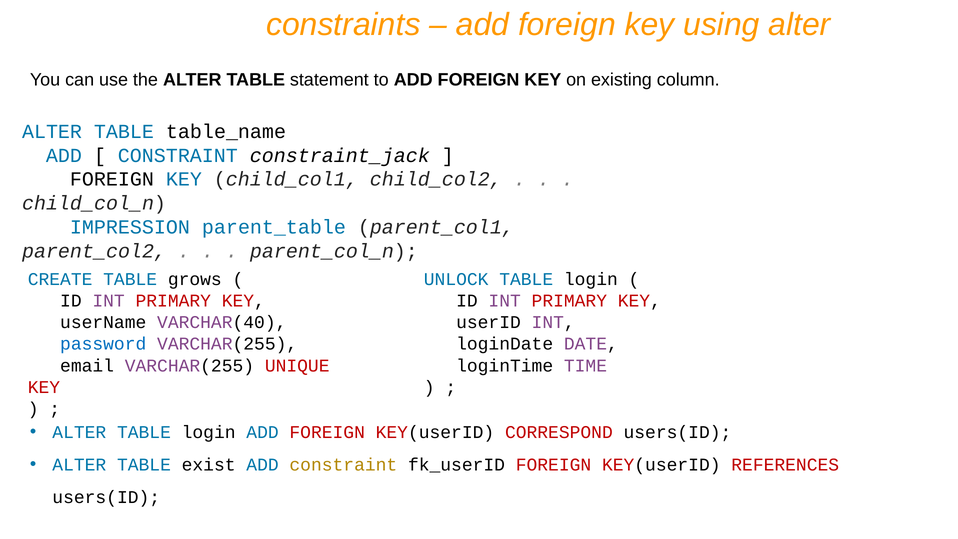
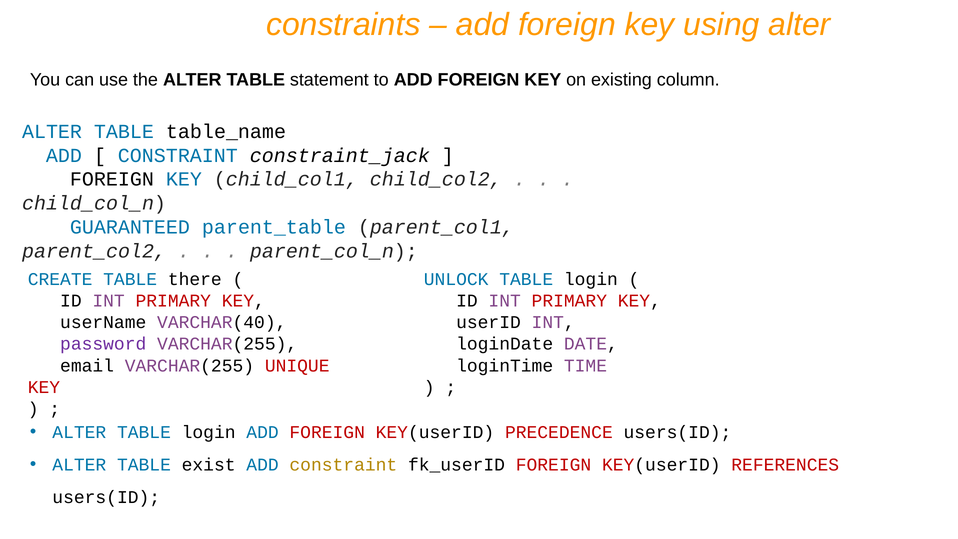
IMPRESSION: IMPRESSION -> GUARANTEED (130, 227)
grows: grows -> there (195, 279)
password colour: blue -> purple (103, 344)
CORRESPOND: CORRESPOND -> PRECEDENCE (559, 432)
